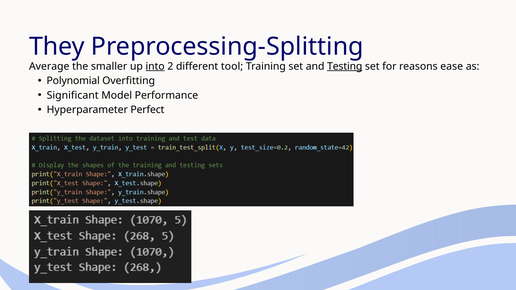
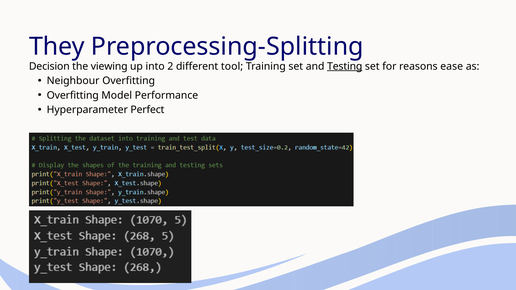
Average: Average -> Decision (49, 66)
smaller: smaller -> viewing (109, 66)
into underline: present -> none (155, 66)
Polynomial: Polynomial -> Neighbour (73, 81)
Significant: Significant -> Overfitting (73, 95)
